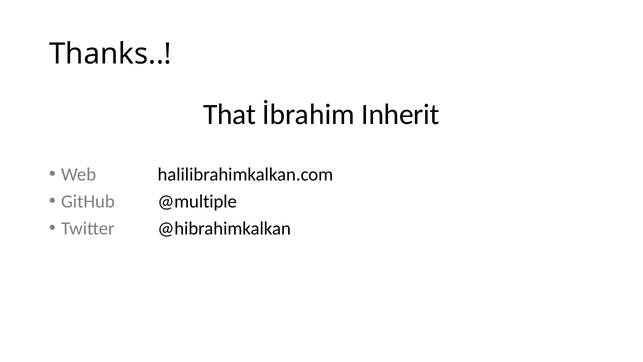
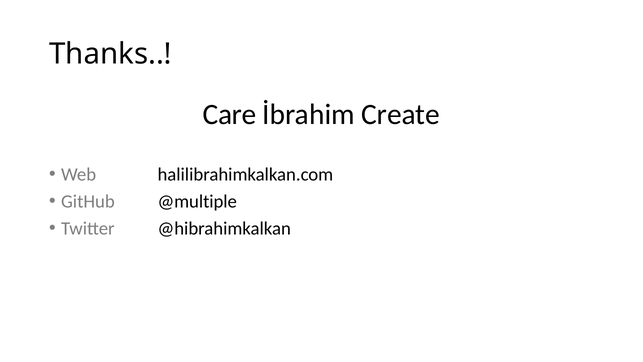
That: That -> Care (230, 114)
Inherit: Inherit -> Create (401, 114)
